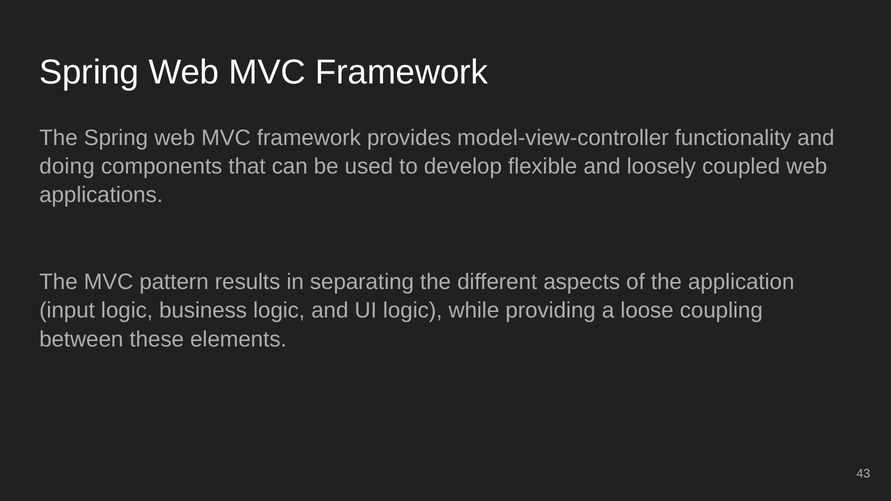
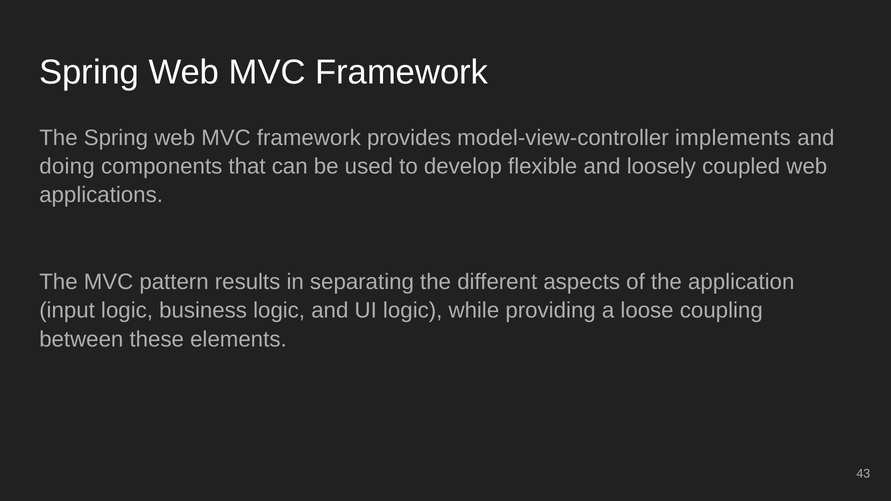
functionality: functionality -> implements (733, 138)
